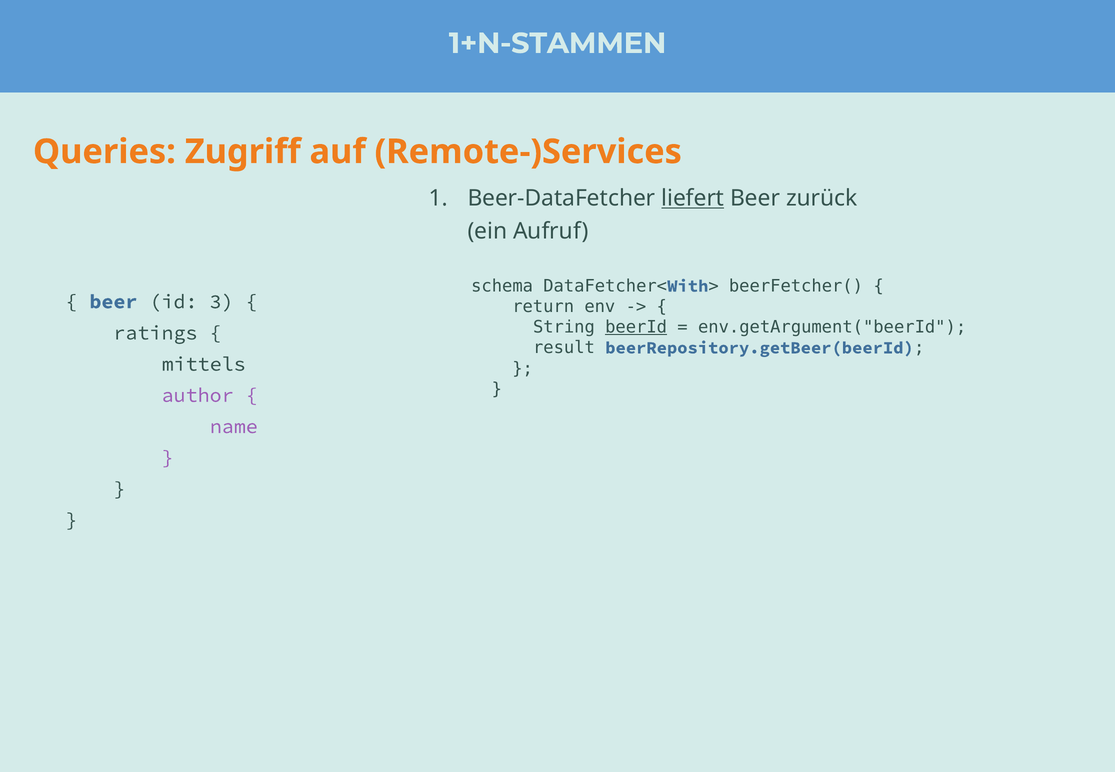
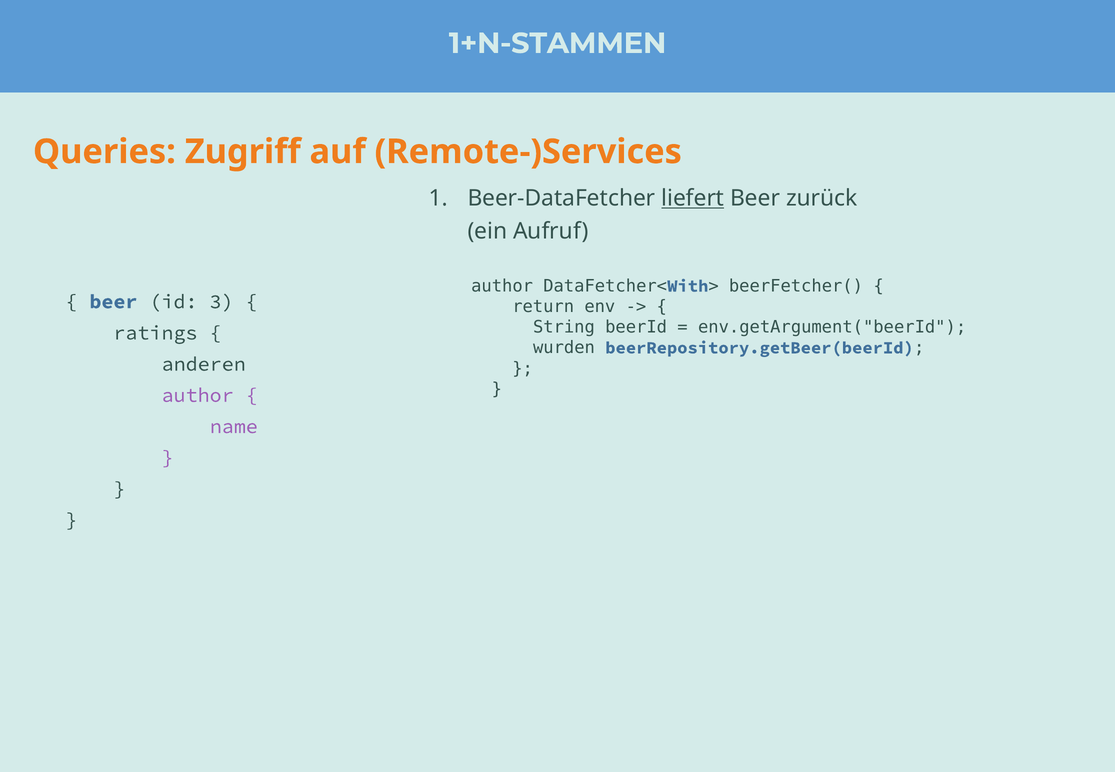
schema: schema -> author (502, 286)
beerId underline: present -> none (636, 327)
result: result -> wurden (564, 348)
mittels: mittels -> anderen (204, 364)
